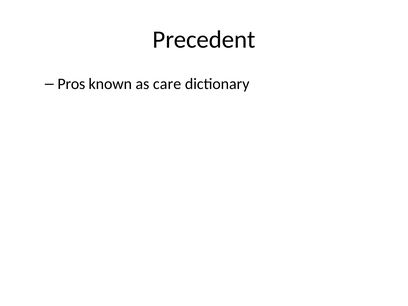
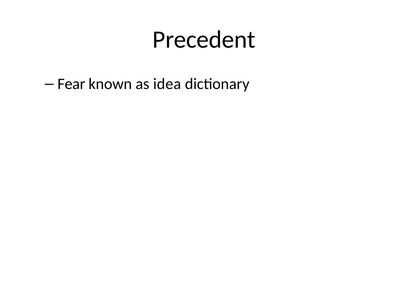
Pros: Pros -> Fear (71, 84)
care: care -> idea (167, 84)
